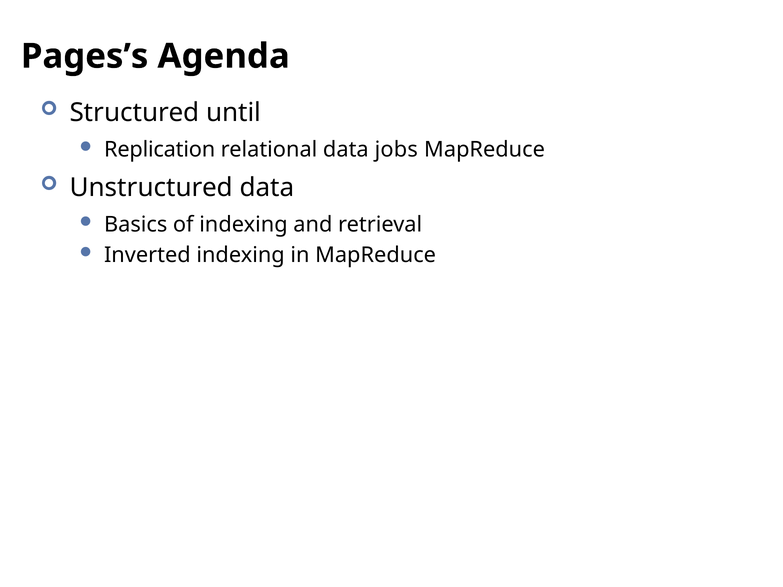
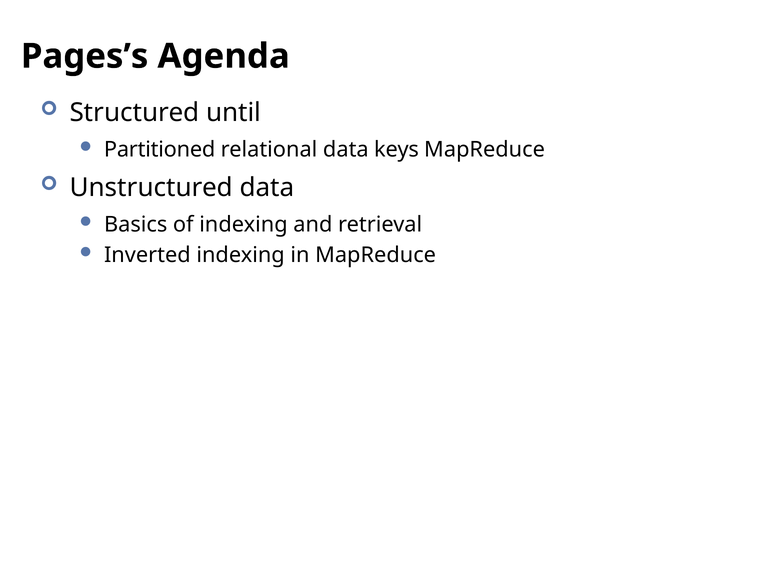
Replication: Replication -> Partitioned (160, 150)
jobs: jobs -> keys (396, 150)
